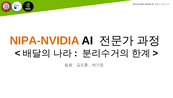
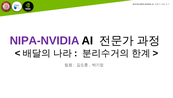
NIPA-NVIDIA colour: orange -> purple (45, 40)
